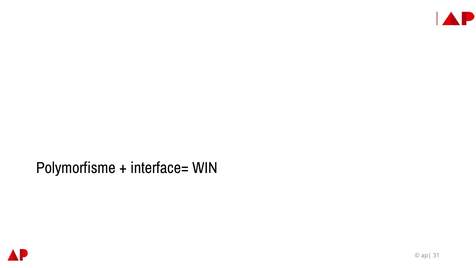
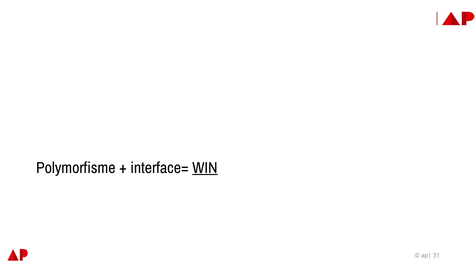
WIN underline: none -> present (205, 168)
